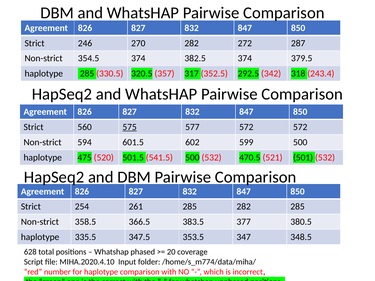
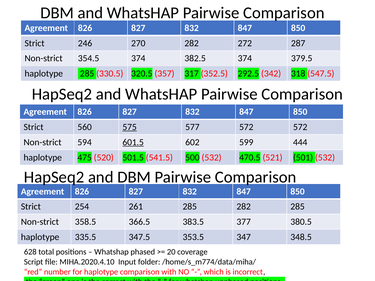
243.4: 243.4 -> 547.5 (321, 74)
601.5 underline: none -> present (133, 142)
599 500: 500 -> 444 (300, 142)
